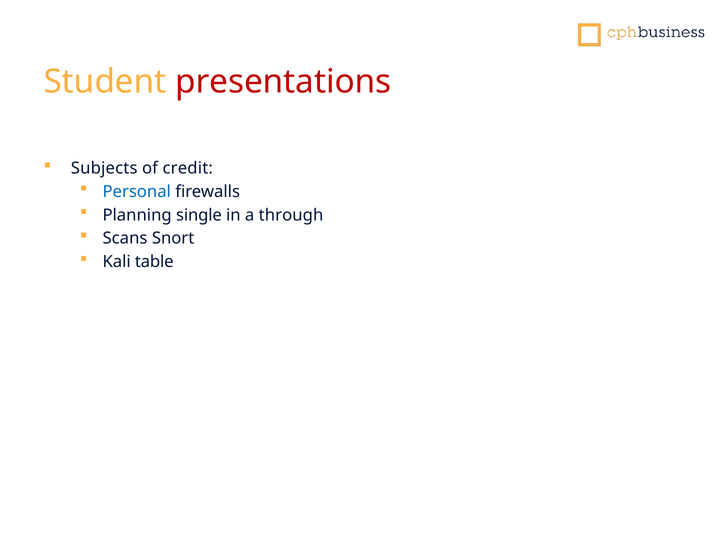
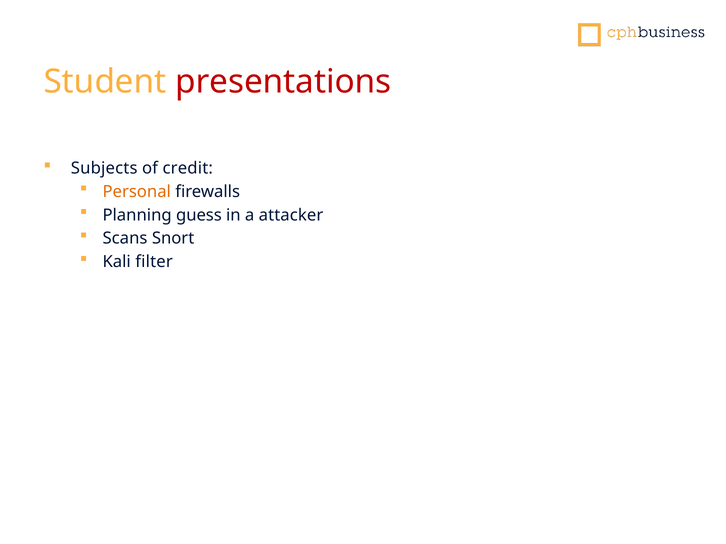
Personal colour: blue -> orange (137, 192)
single: single -> guess (199, 215)
through: through -> attacker (291, 215)
table: table -> filter (154, 262)
